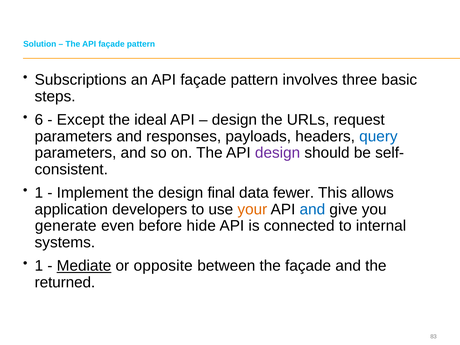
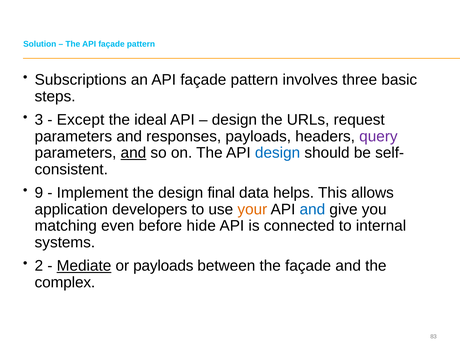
6: 6 -> 3 (39, 120)
query colour: blue -> purple (378, 136)
and underline: none -> present (133, 153)
design colour: purple -> blue (278, 153)
1: 1 -> 9 (39, 193)
fewer: fewer -> helps (294, 193)
generate: generate -> matching (66, 226)
1: 1 -> 2 (39, 266)
or opposite: opposite -> payloads (163, 266)
returned: returned -> complex (65, 282)
